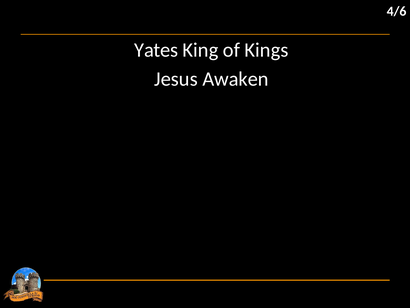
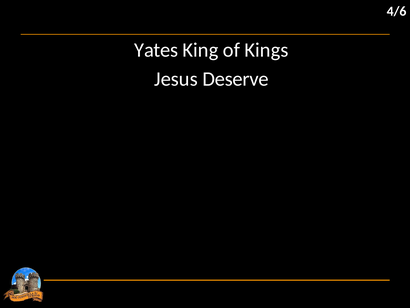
Awaken: Awaken -> Deserve (236, 79)
